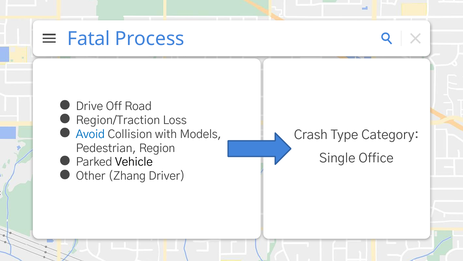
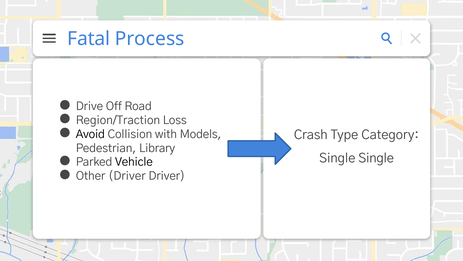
Avoid colour: blue -> black (90, 134)
Region: Region -> Library (157, 148)
Single Office: Office -> Single (376, 158)
Other Zhang: Zhang -> Driver (127, 176)
